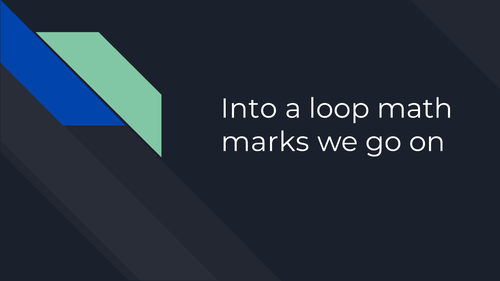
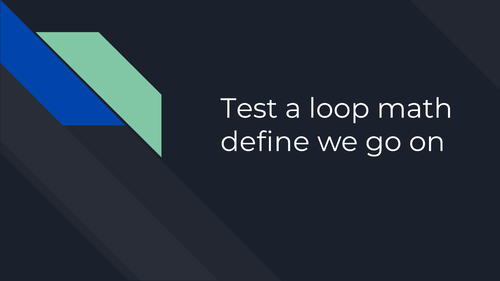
Into: Into -> Test (249, 109)
marks: marks -> define (265, 142)
